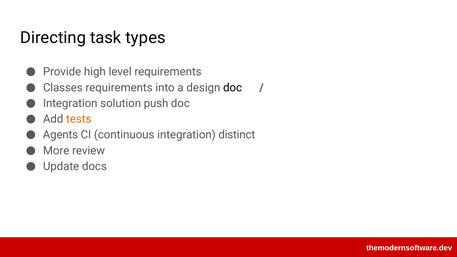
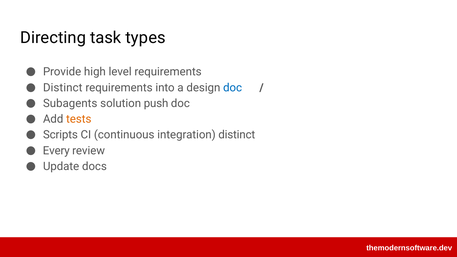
Classes: Classes -> Distinct (63, 88)
doc colour: black -> blue (233, 88)
Integration: Integration -> Subagents (70, 103)
Agents: Agents -> Scripts (60, 135)
More: More -> Every (56, 151)
